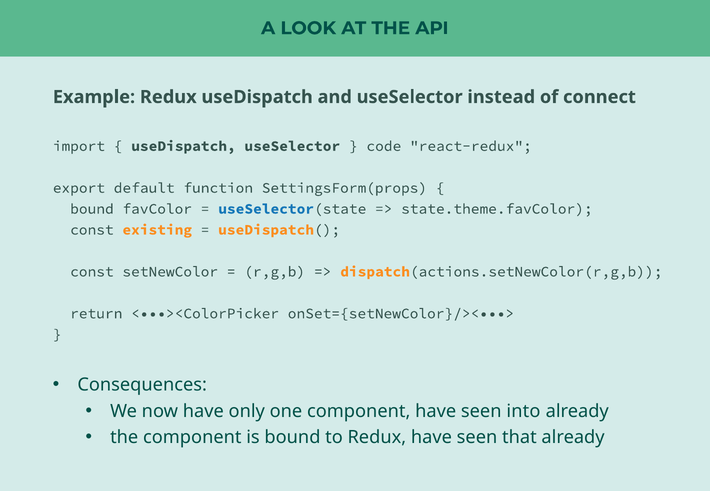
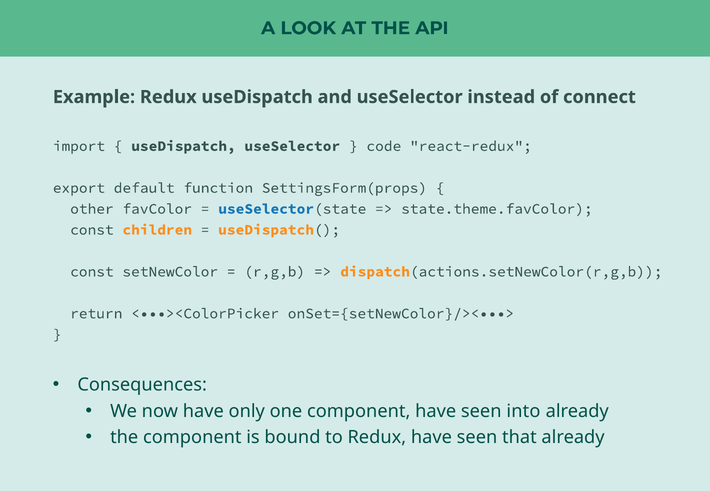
bound: bound -> other (92, 209)
existing: existing -> children (157, 230)
